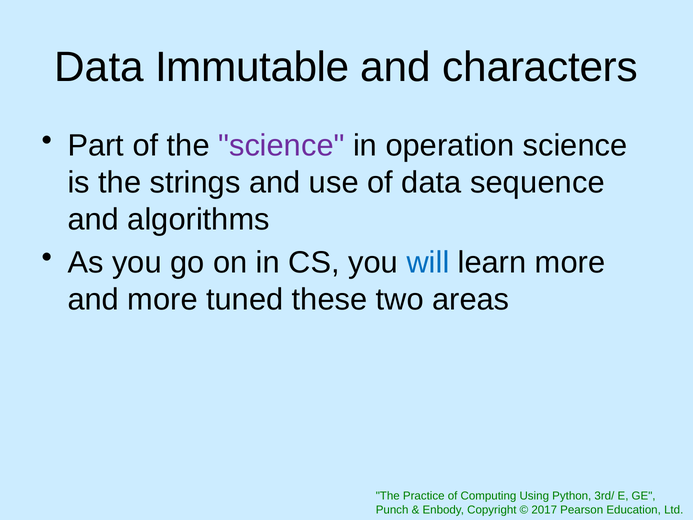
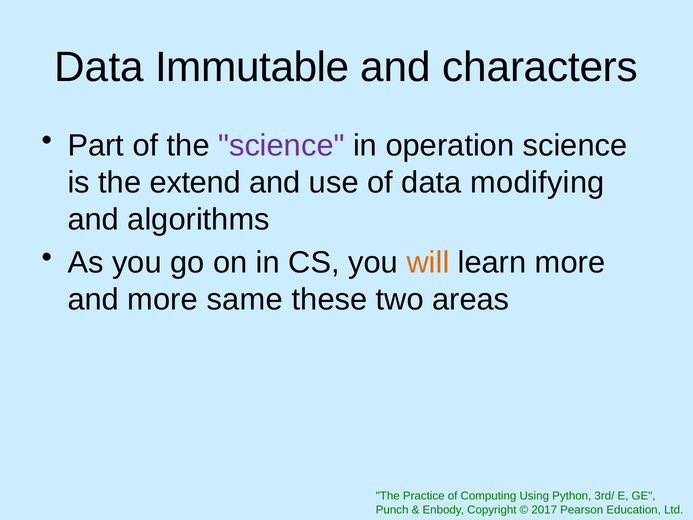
strings: strings -> extend (195, 182)
sequence: sequence -> modifying (537, 182)
will colour: blue -> orange (428, 262)
tuned: tuned -> same (245, 299)
